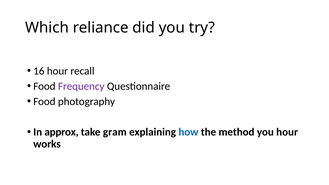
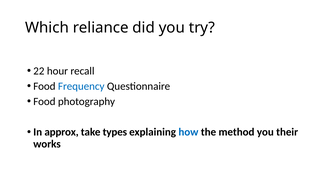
16: 16 -> 22 (39, 71)
Frequency colour: purple -> blue (81, 86)
gram: gram -> types (115, 132)
you hour: hour -> their (287, 132)
